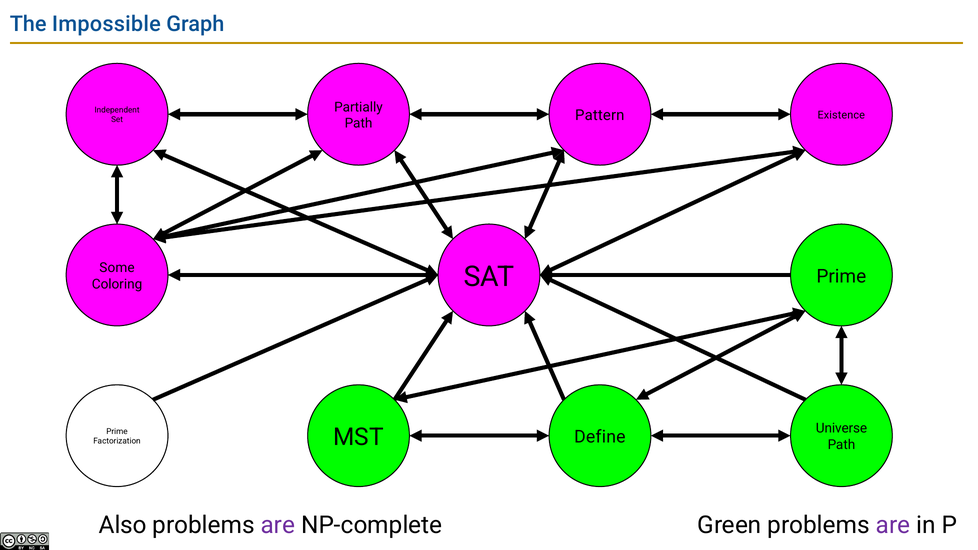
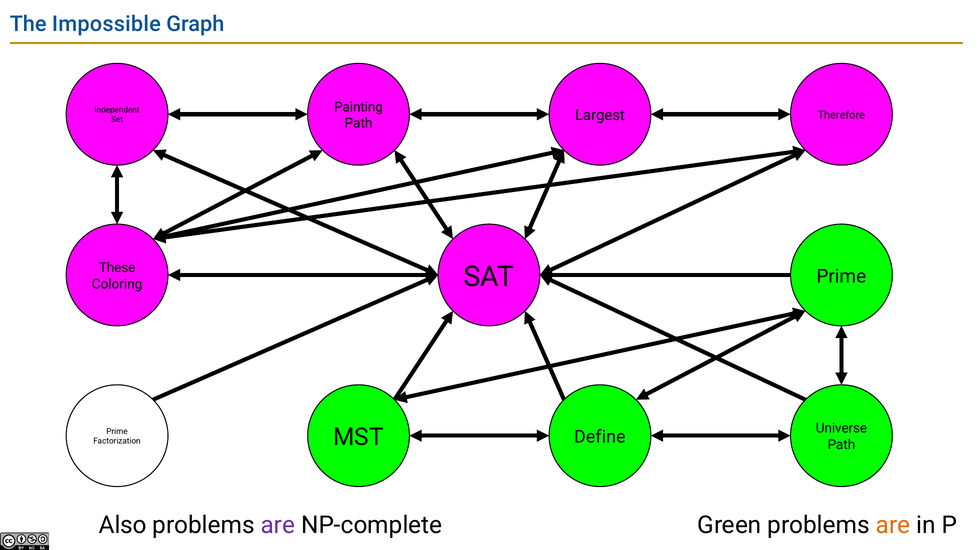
Partially: Partially -> Painting (359, 107)
Pattern: Pattern -> Largest (600, 115)
Existence: Existence -> Therefore (841, 115)
Some: Some -> These (117, 268)
are colour: purple -> orange (893, 526)
